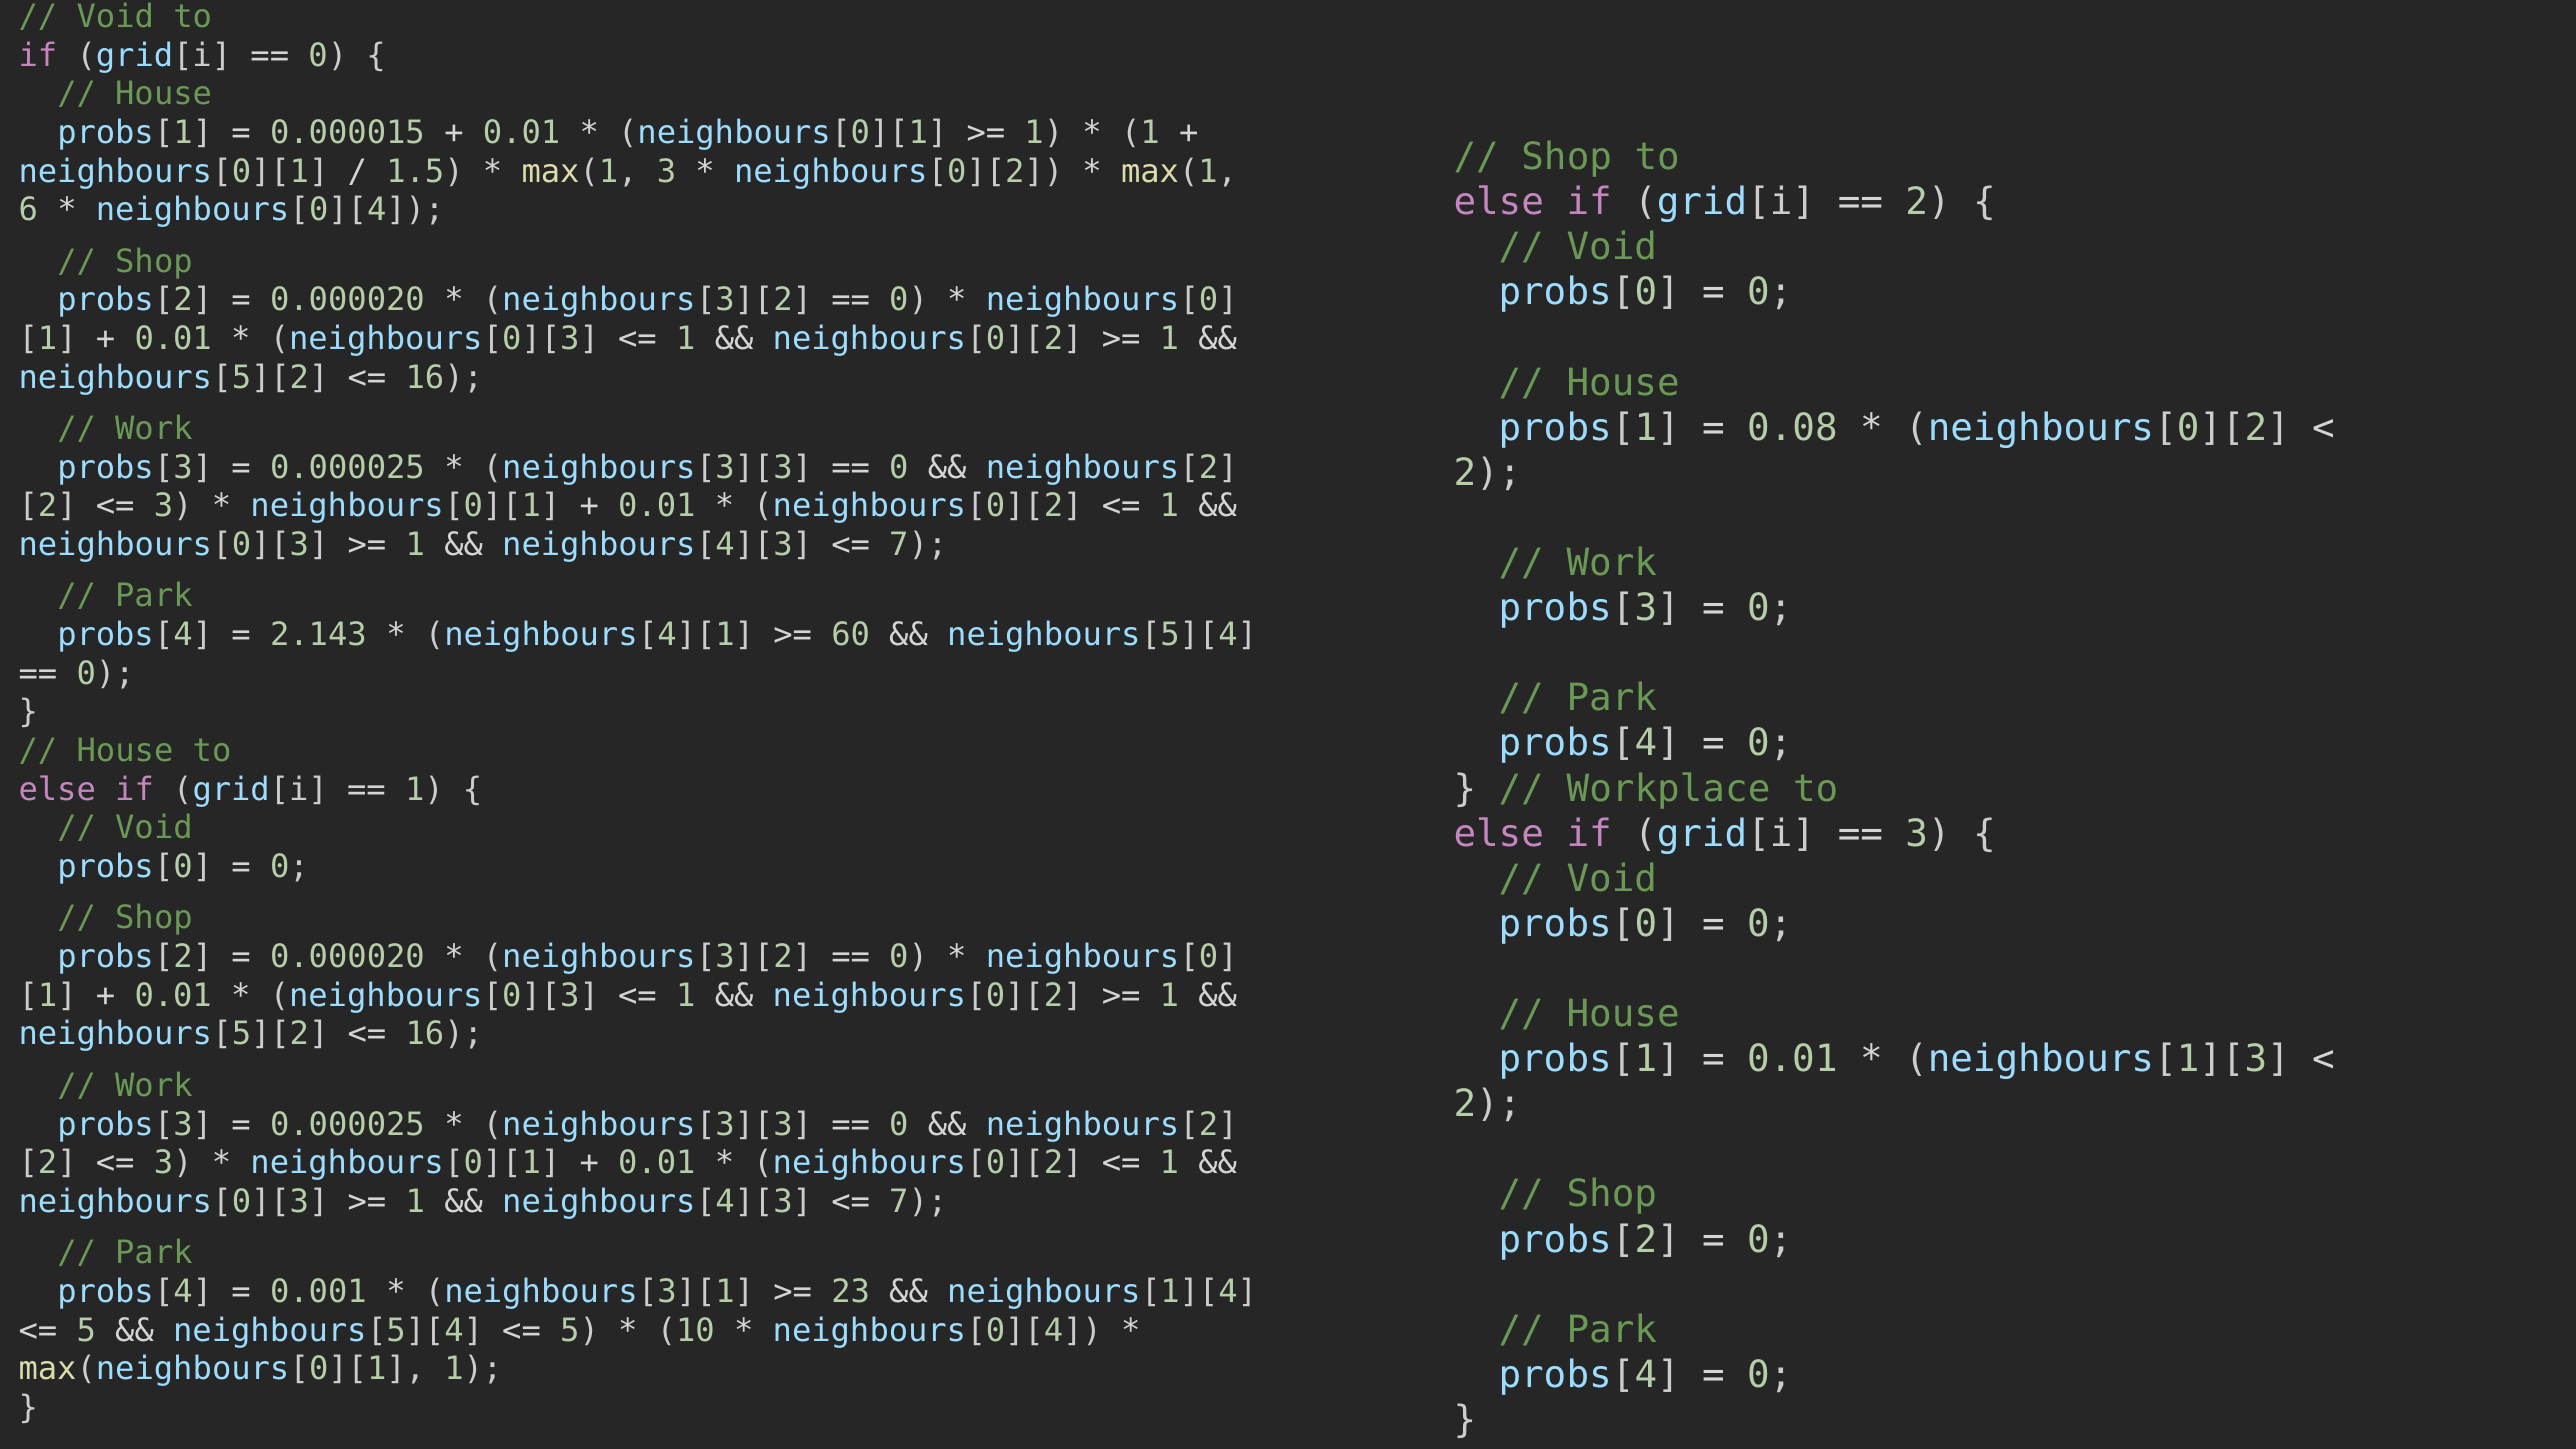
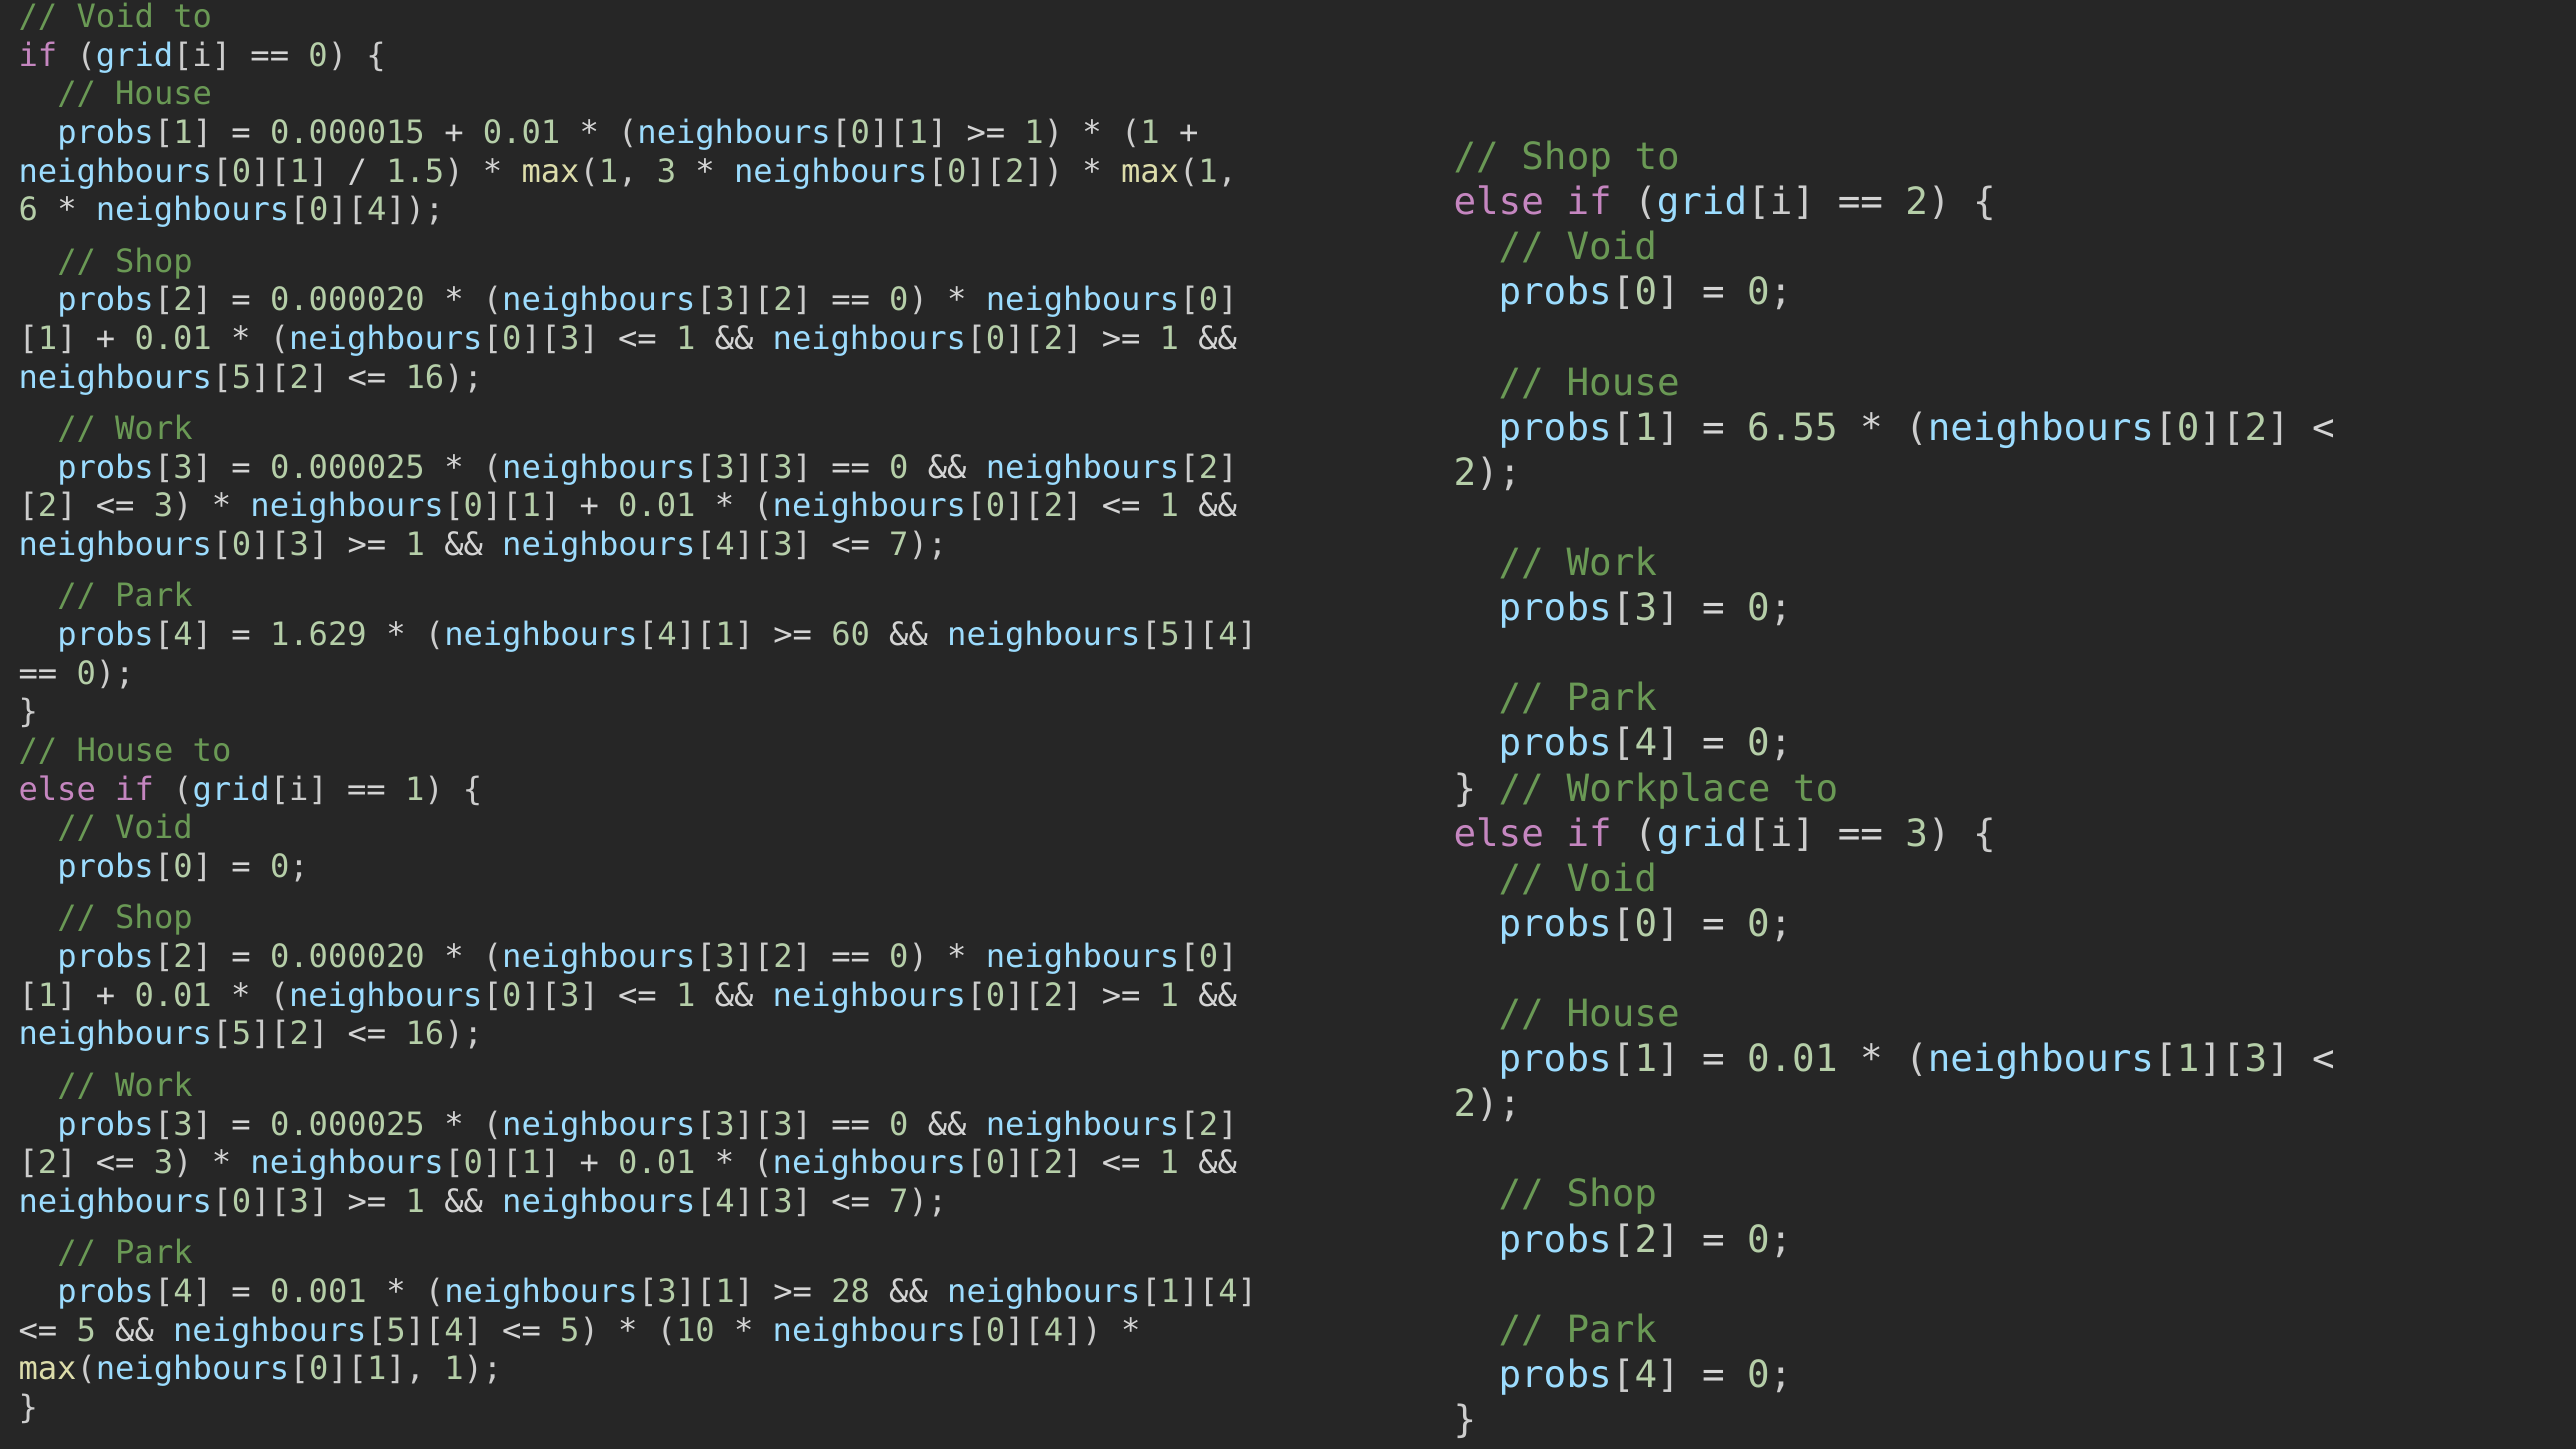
0.08: 0.08 -> 6.55 (1792, 428)
2.143: 2.143 -> 1.629 (318, 635)
23: 23 -> 28 (851, 1292)
